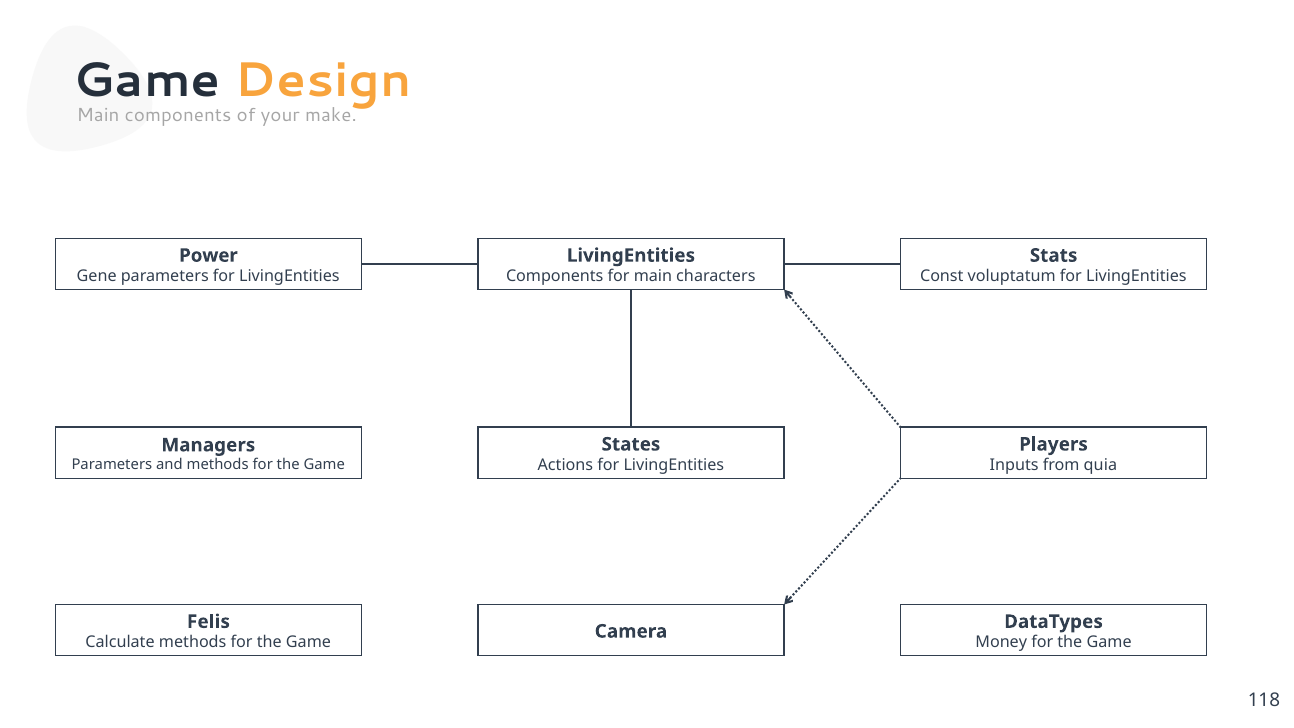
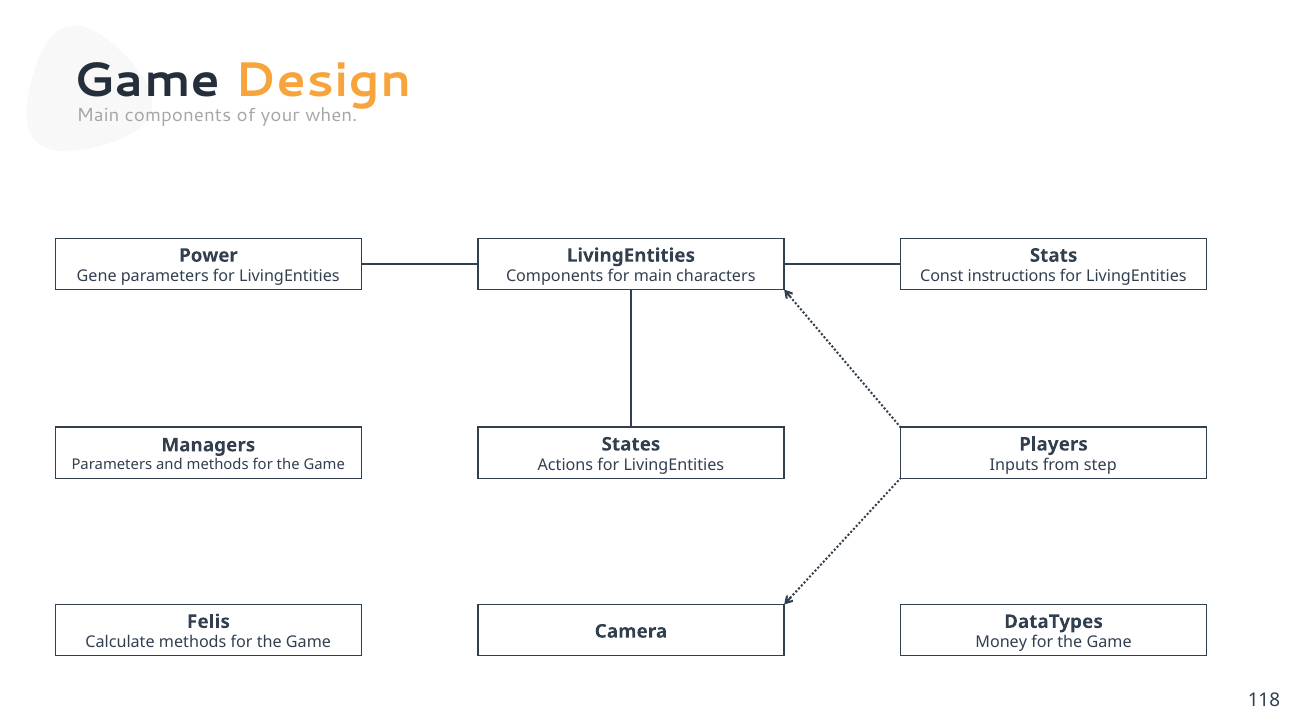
make: make -> when (331, 115)
voluptatum: voluptatum -> instructions (1012, 276)
quia: quia -> step (1100, 465)
